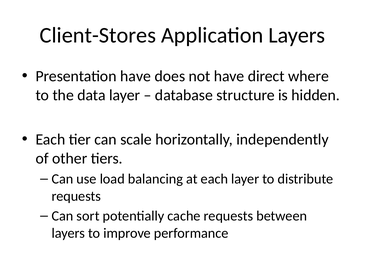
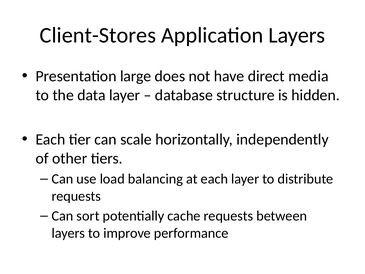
Presentation have: have -> large (136, 76)
where: where -> media (308, 76)
